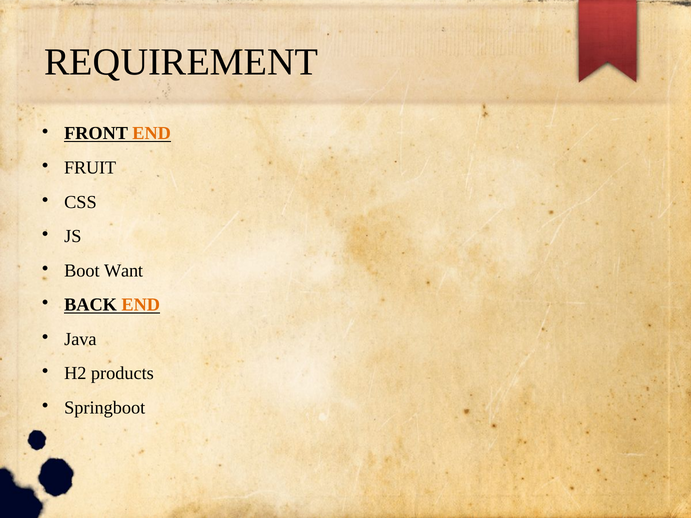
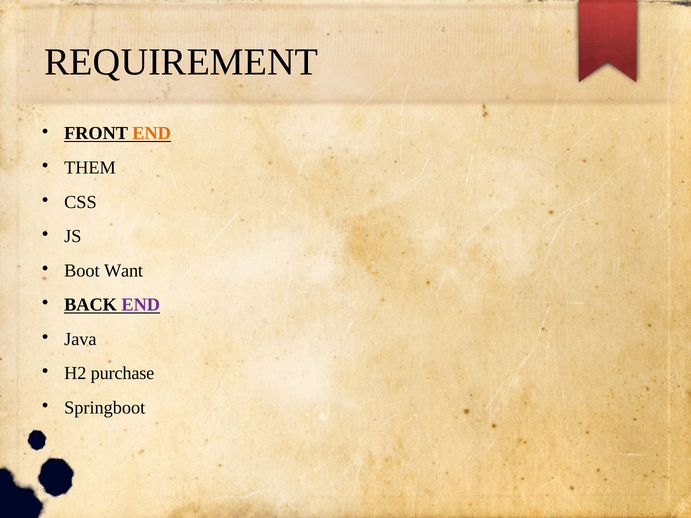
FRUIT: FRUIT -> THEM (90, 168)
END colour: orange -> purple (141, 305)
products: products -> purchase (123, 373)
